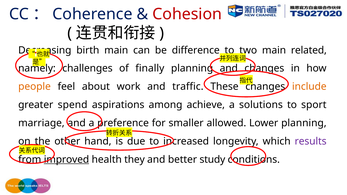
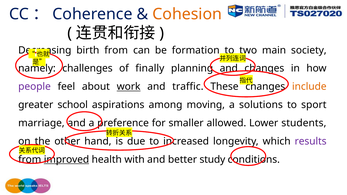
Cohesion colour: red -> orange (187, 14)
birth main: main -> from (116, 50)
difference: difference -> formation (196, 50)
related: related -> society (309, 50)
people colour: orange -> purple (35, 87)
work underline: none -> present (129, 87)
spend: spend -> school (73, 105)
achieve: achieve -> moving (206, 105)
Lower planning: planning -> students (304, 123)
they: they -> with (135, 160)
